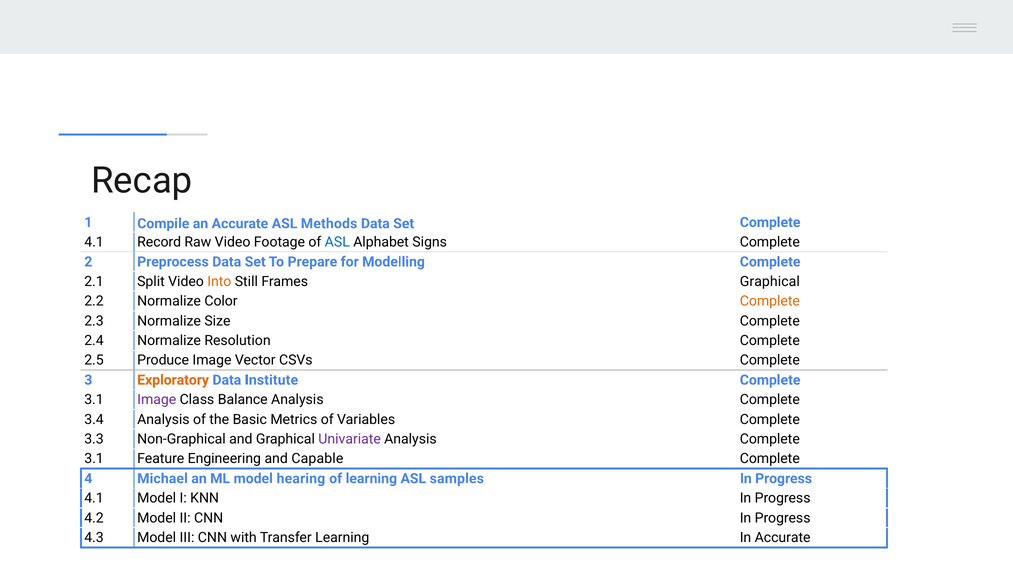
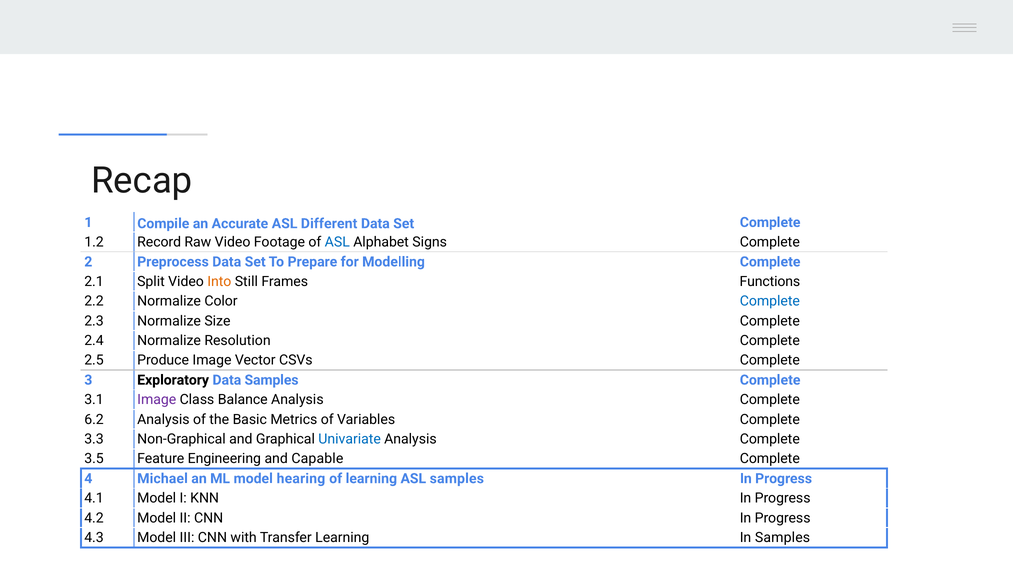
Methods: Methods -> Different (329, 224)
4.1: 4.1 -> 1.2 (94, 242)
Frames Graphical: Graphical -> Functions (770, 281)
Complete colour: orange -> blue (770, 301)
Exploratory colour: orange -> black (173, 380)
Data Institute: Institute -> Samples (272, 380)
3.4: 3.4 -> 6.2 (94, 419)
Univariate colour: purple -> blue (350, 439)
3.1: 3.1 -> 3.5 (94, 459)
In Accurate: Accurate -> Samples (783, 538)
